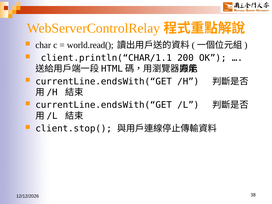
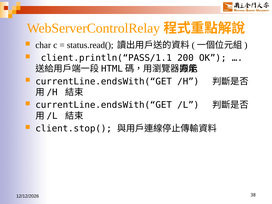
world.read(: world.read( -> status.read( (90, 45)
client.println(“CHAR/1.1: client.println(“CHAR/1.1 -> client.println(“PASS/1.1 (106, 58)
